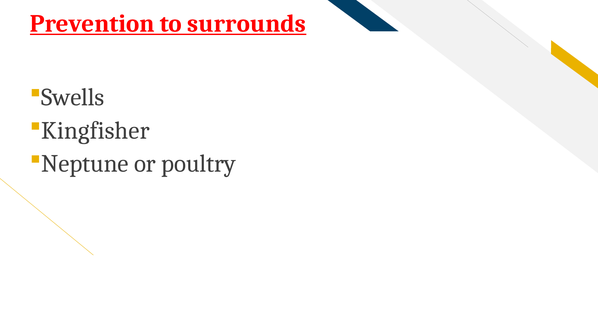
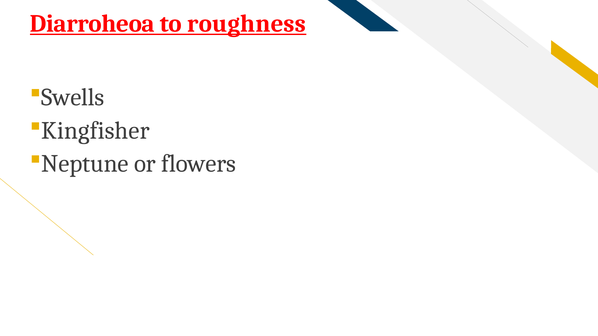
Prevention: Prevention -> Diarroheoa (92, 24)
surrounds: surrounds -> roughness (247, 24)
poultry: poultry -> flowers (199, 164)
